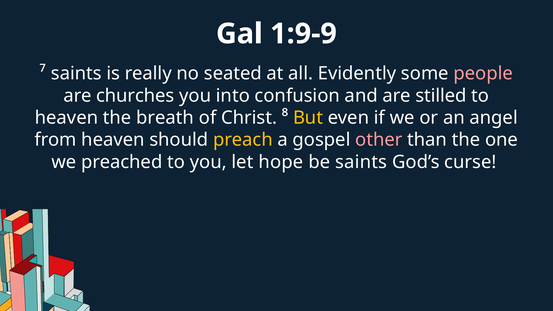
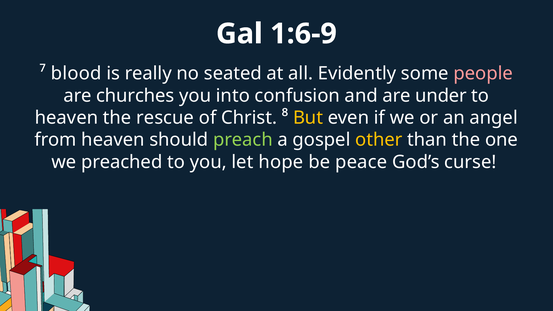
1:9-9: 1:9-9 -> 1:6-9 (303, 34)
⁷ saints: saints -> blood (76, 74)
stilled: stilled -> under (441, 96)
breath: breath -> rescue (165, 118)
preach colour: yellow -> light green (243, 140)
other colour: pink -> yellow (379, 140)
be saints: saints -> peace (361, 162)
